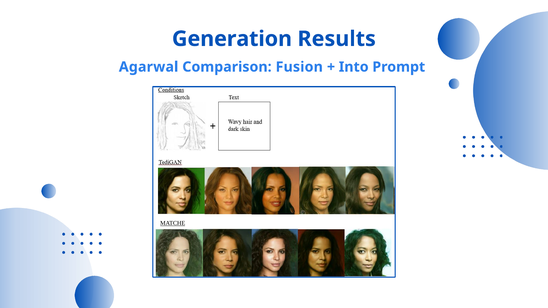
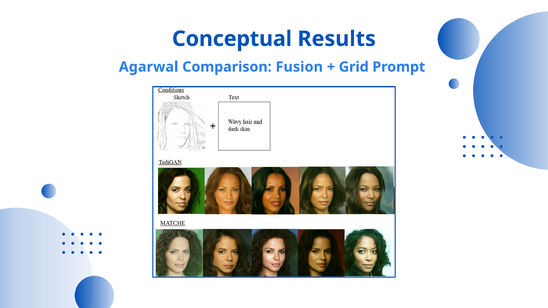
Generation: Generation -> Conceptual (232, 39)
Into: Into -> Grid (354, 67)
